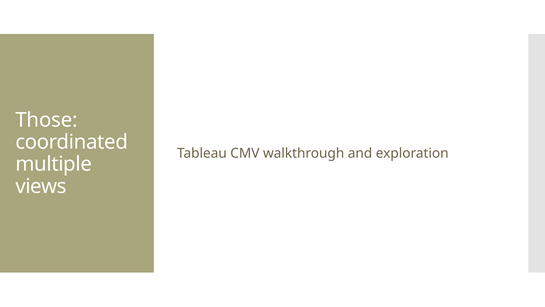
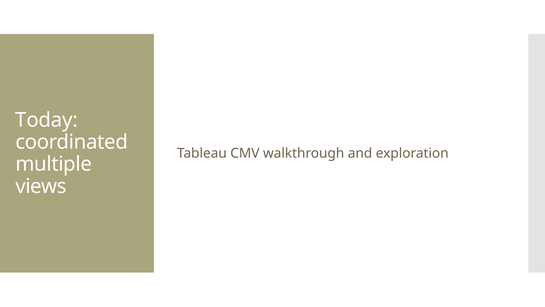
Those: Those -> Today (47, 120)
